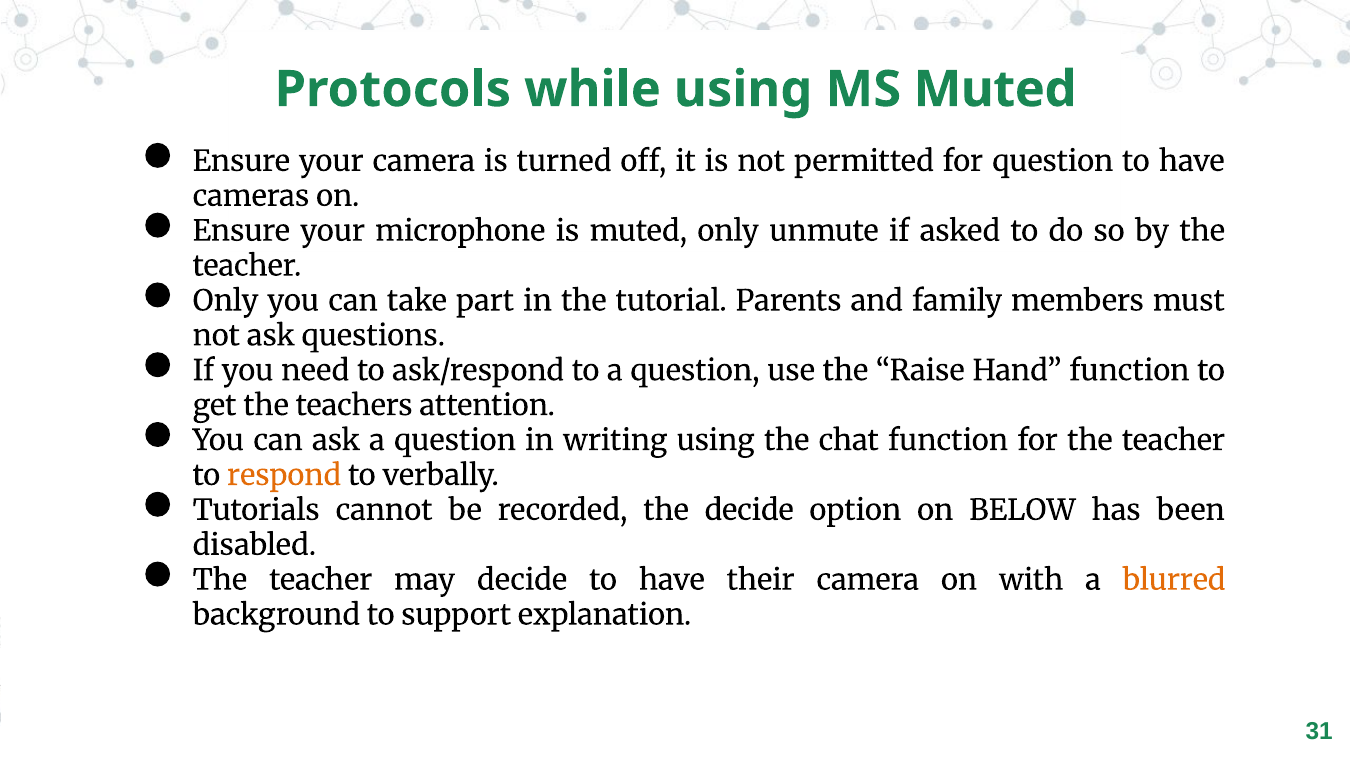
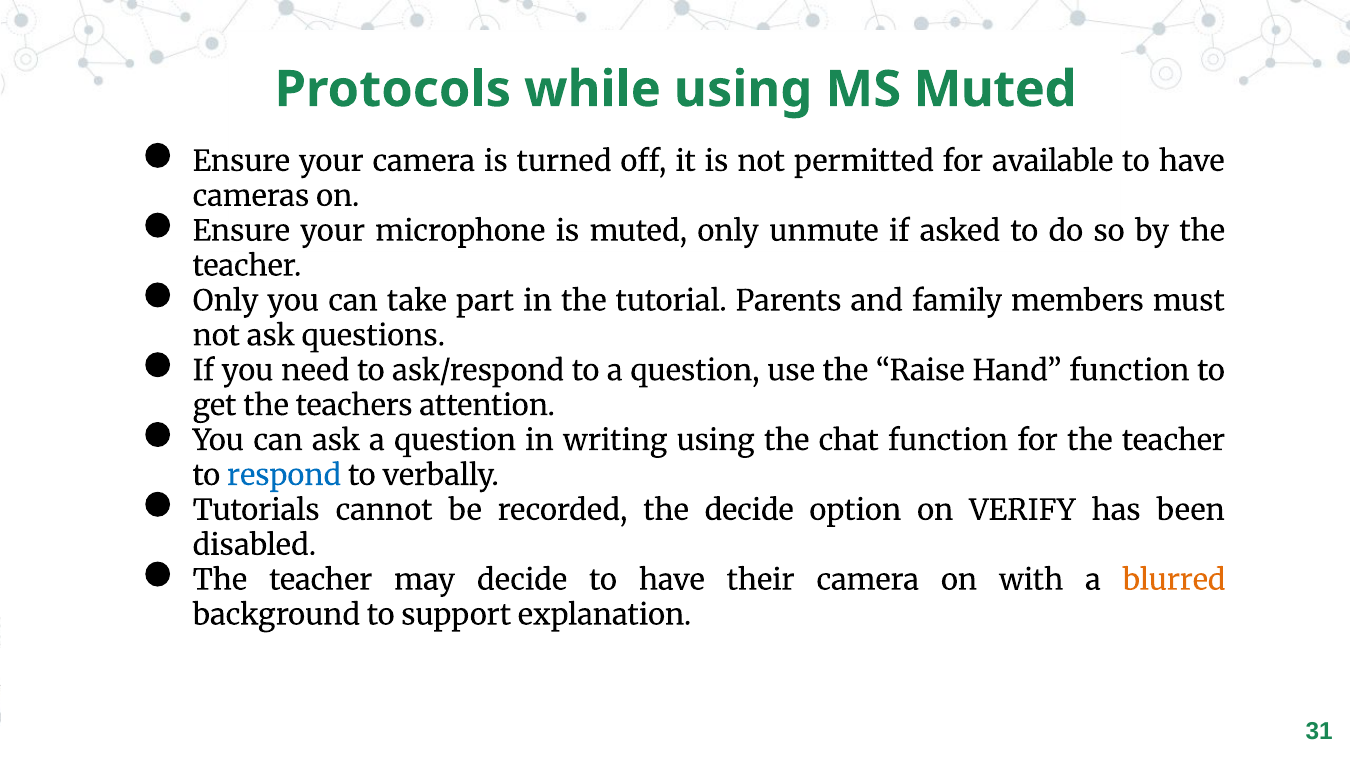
for question: question -> available (1053, 161)
respond colour: orange -> blue (284, 475)
BELOW: BELOW -> VERIFY (1022, 510)
